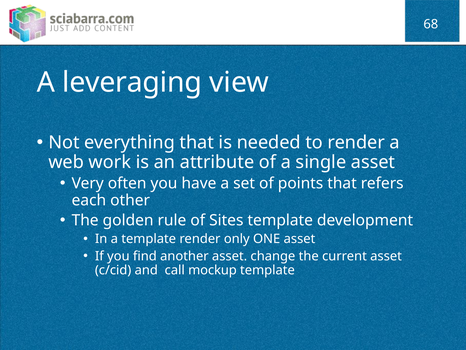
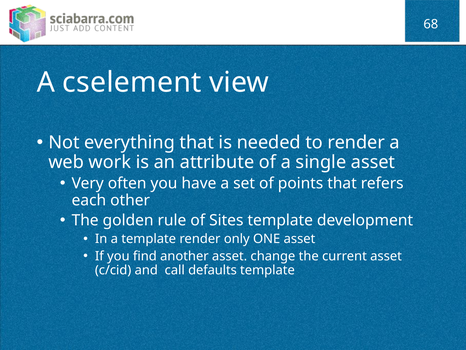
leveraging: leveraging -> cselement (132, 82)
mockup: mockup -> defaults (212, 270)
